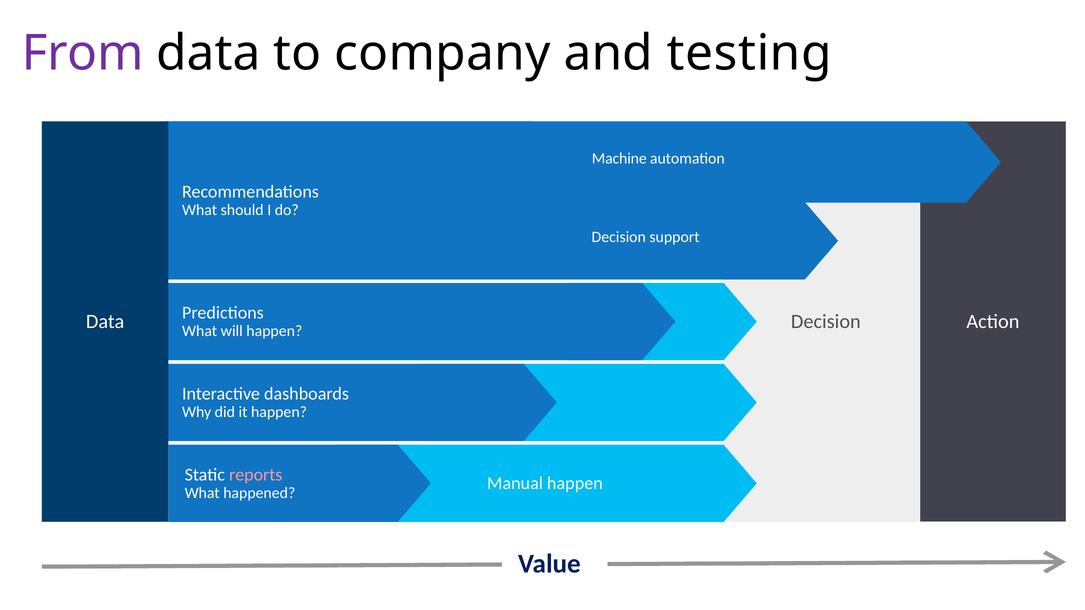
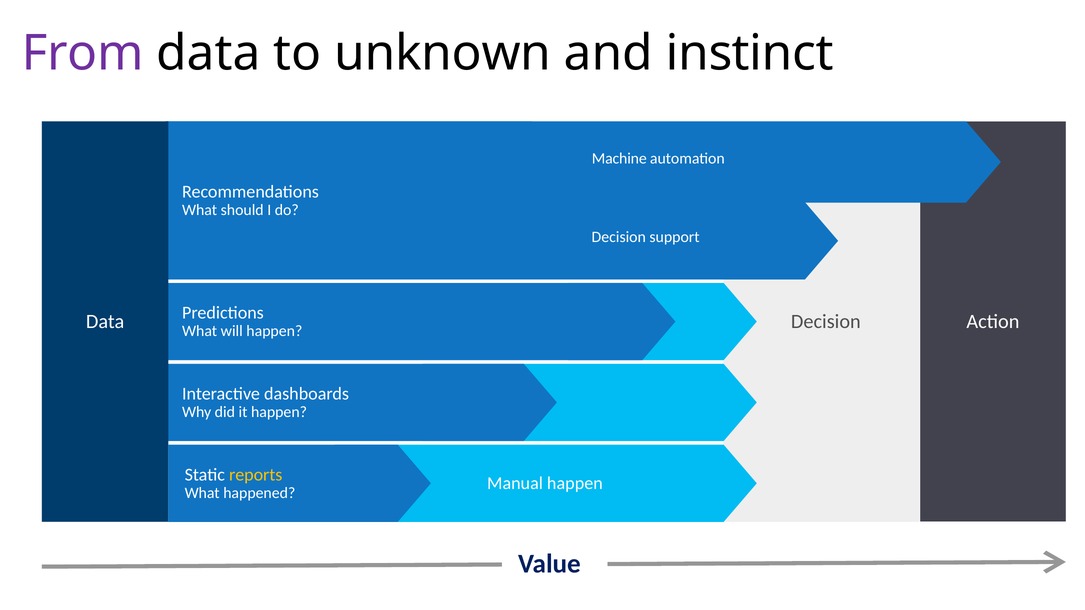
company: company -> unknown (443, 53)
testing: testing -> instinct (750, 53)
reports colour: pink -> yellow (256, 475)
